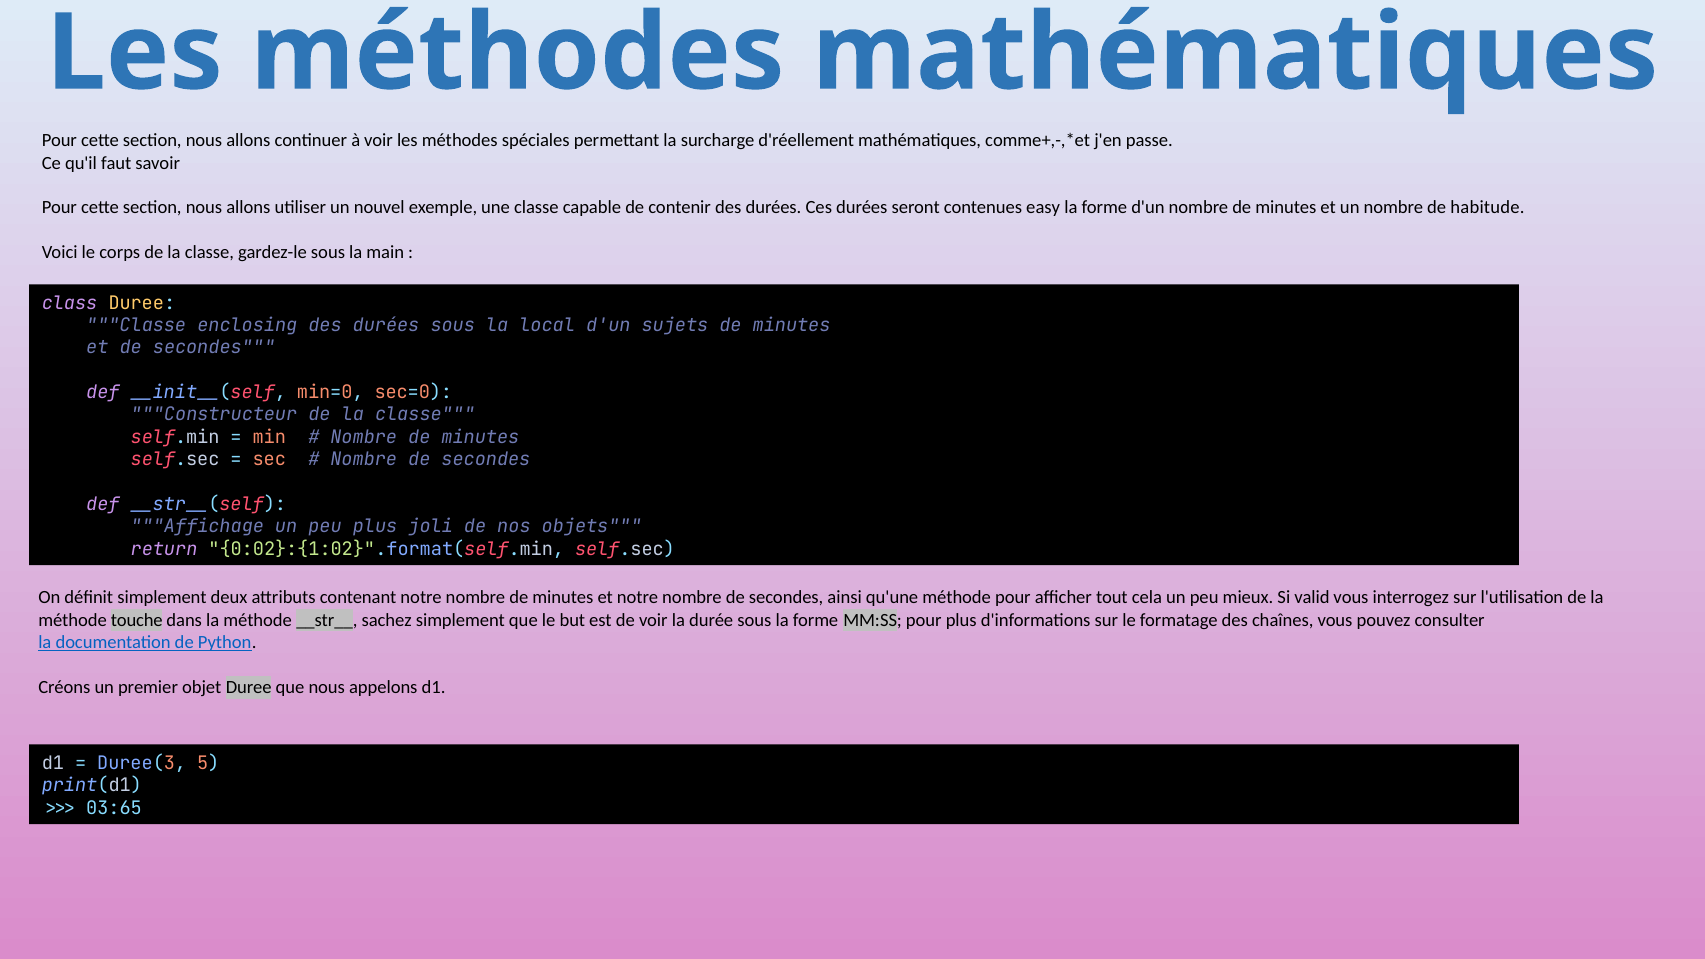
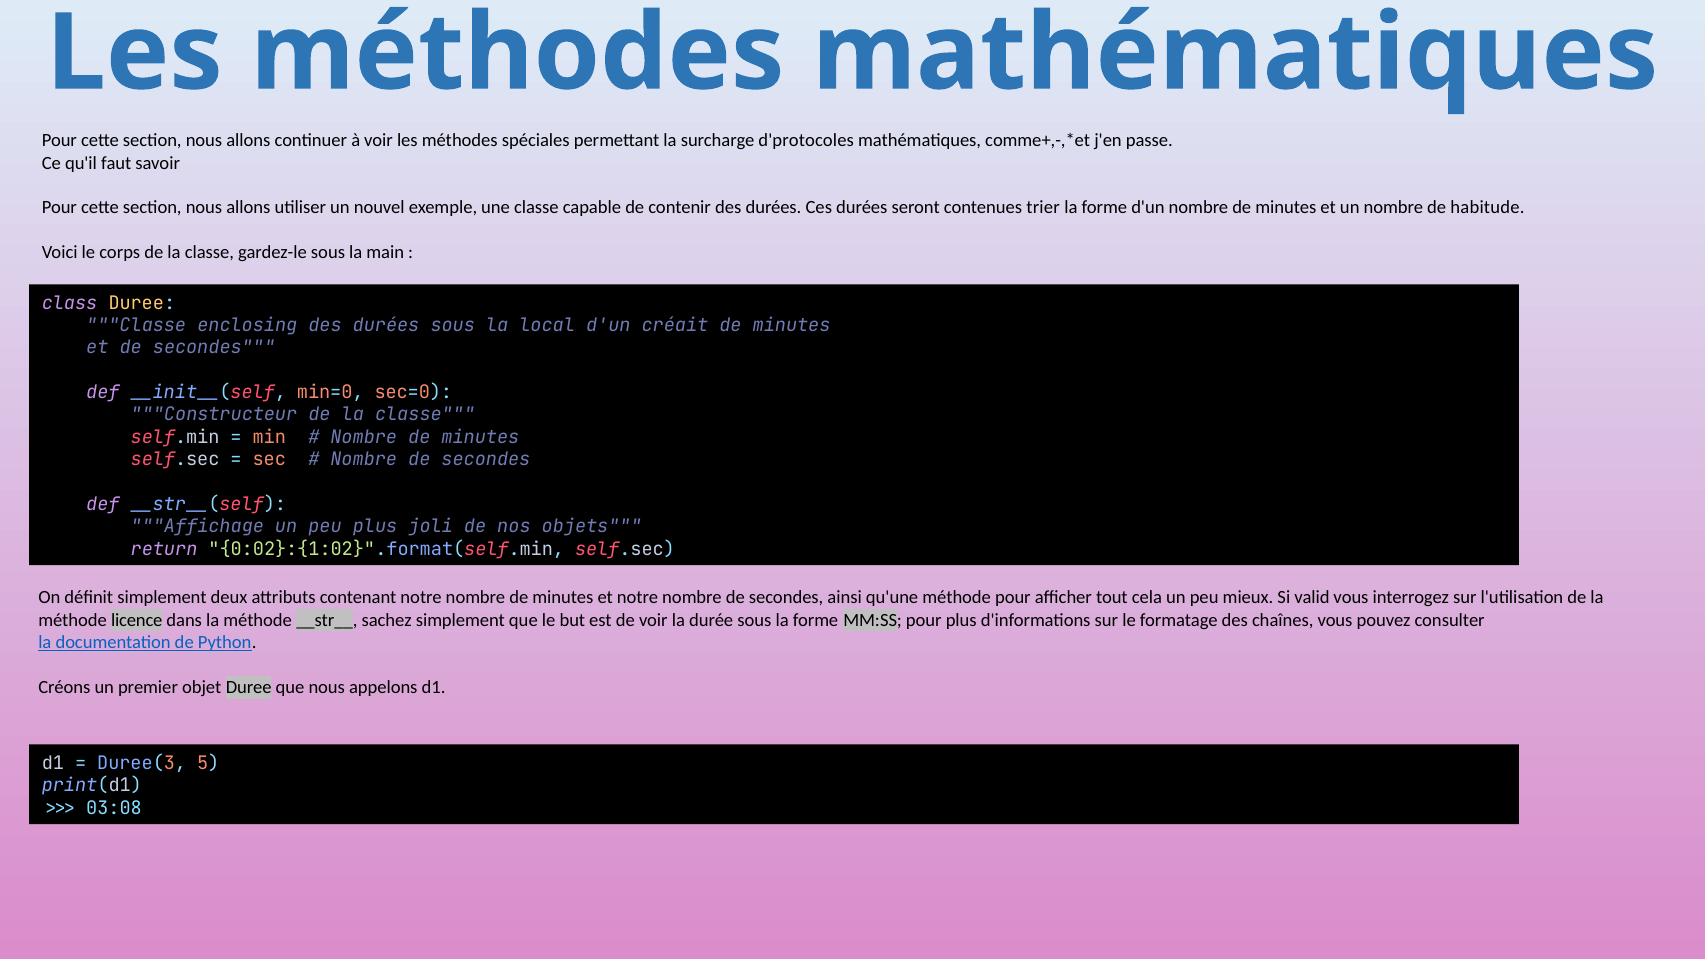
d'réellement: d'réellement -> d'protocoles (806, 141)
easy: easy -> trier (1043, 208)
sujets: sujets -> créait (675, 325)
touche: touche -> licence (137, 620)
03:65: 03:65 -> 03:08 (114, 808)
